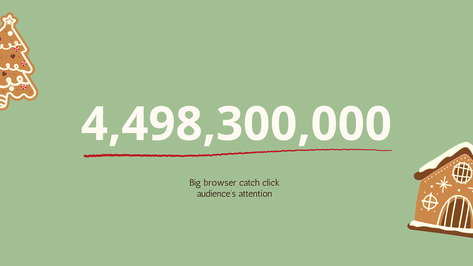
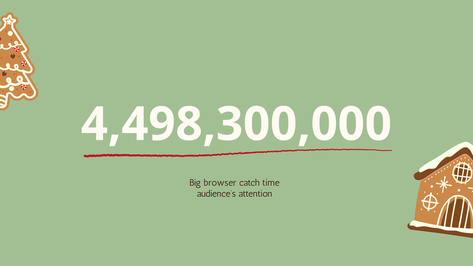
click: click -> time (271, 183)
